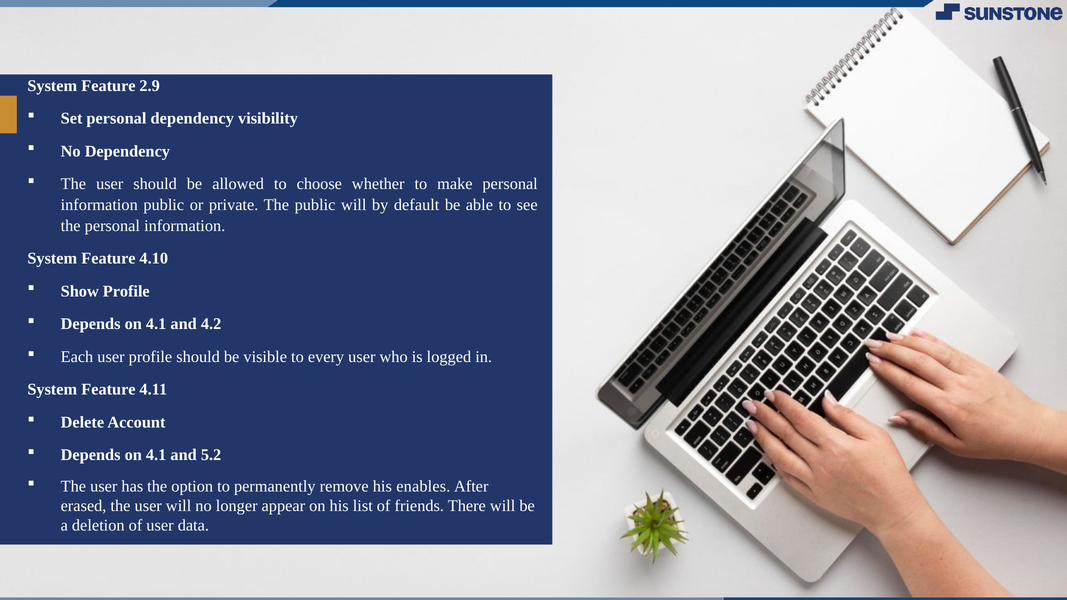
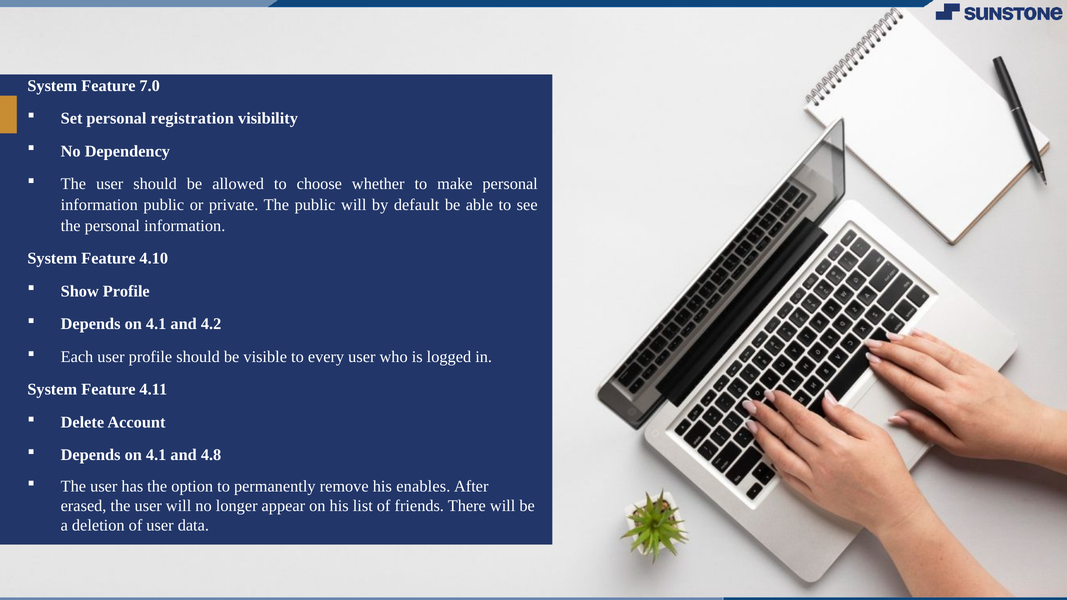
2.9: 2.9 -> 7.0 (150, 86)
personal dependency: dependency -> registration (192, 118)
5.2: 5.2 -> 4.8 (211, 455)
